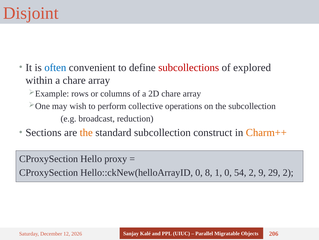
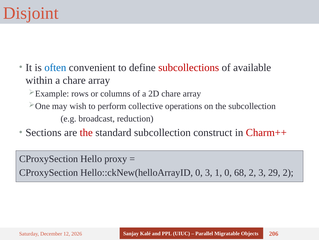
explored: explored -> available (252, 67)
the colour: orange -> red (86, 132)
Charm++ colour: orange -> red (266, 132)
0 8: 8 -> 3 (209, 172)
54: 54 -> 68 (240, 172)
2 9: 9 -> 3 (262, 172)
